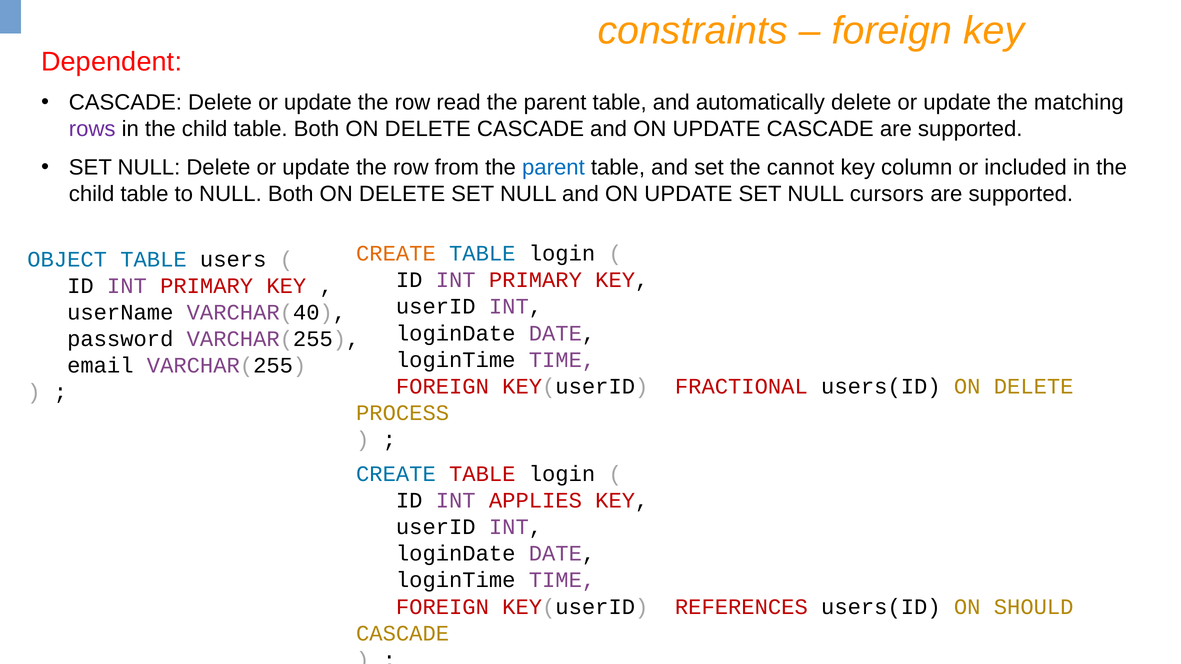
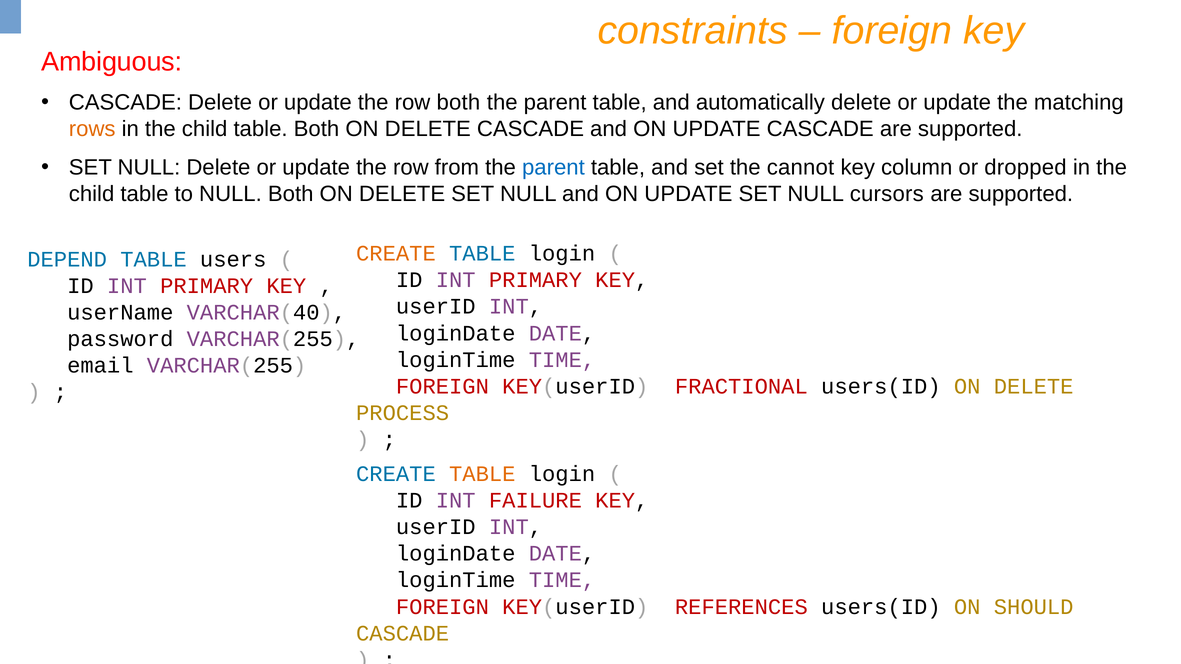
Dependent: Dependent -> Ambiguous (112, 62)
row read: read -> both (458, 103)
rows colour: purple -> orange (92, 129)
included: included -> dropped (1025, 168)
OBJECT: OBJECT -> DEPEND (67, 259)
TABLE colour: red -> orange (482, 474)
APPLIES: APPLIES -> FAILURE (535, 501)
